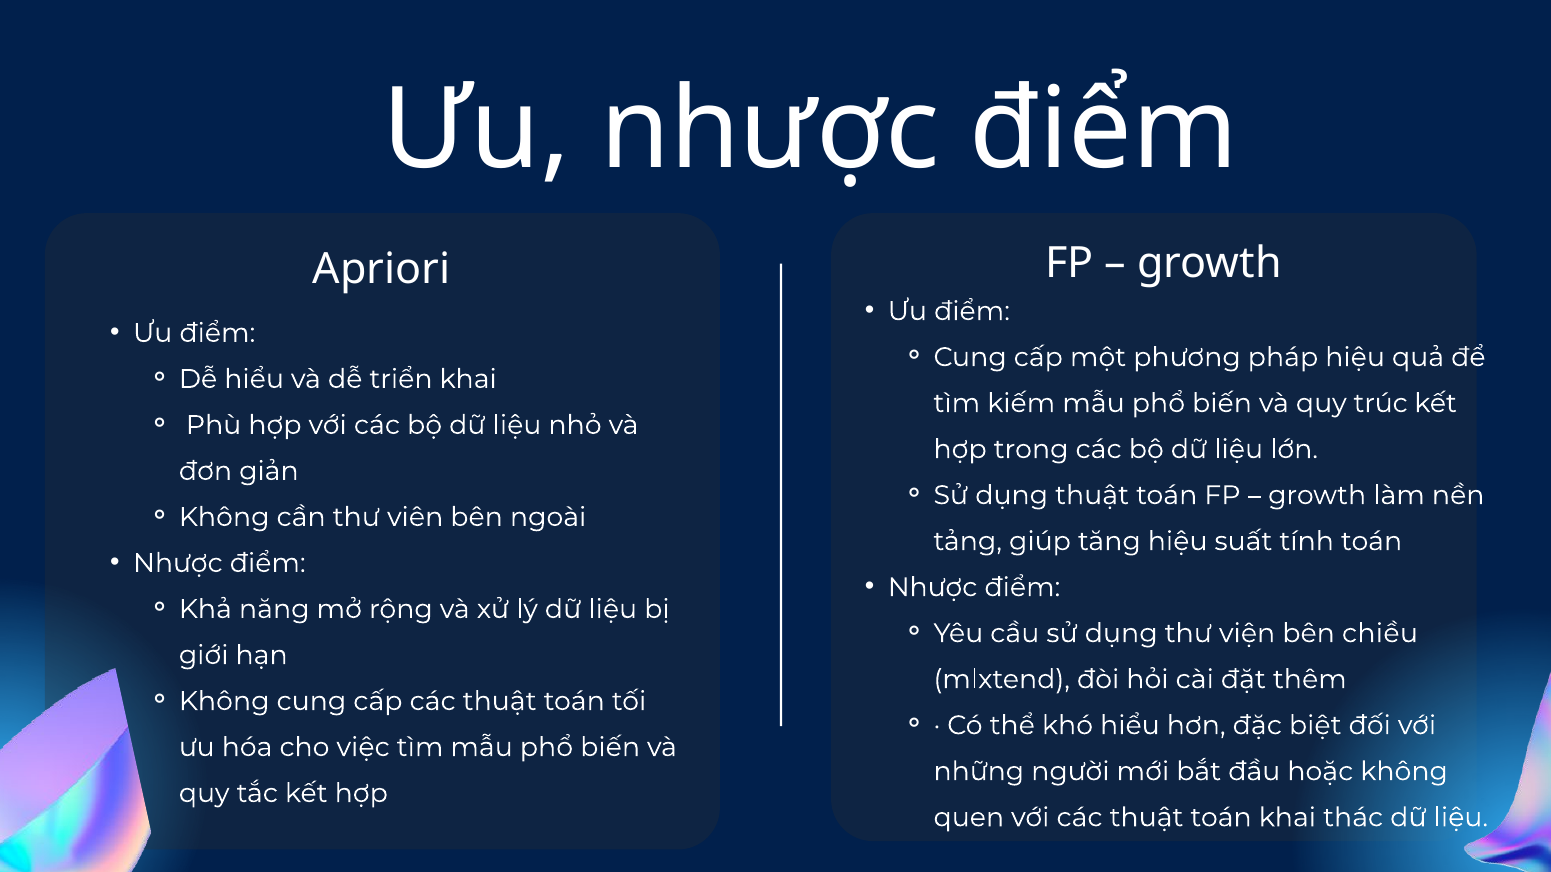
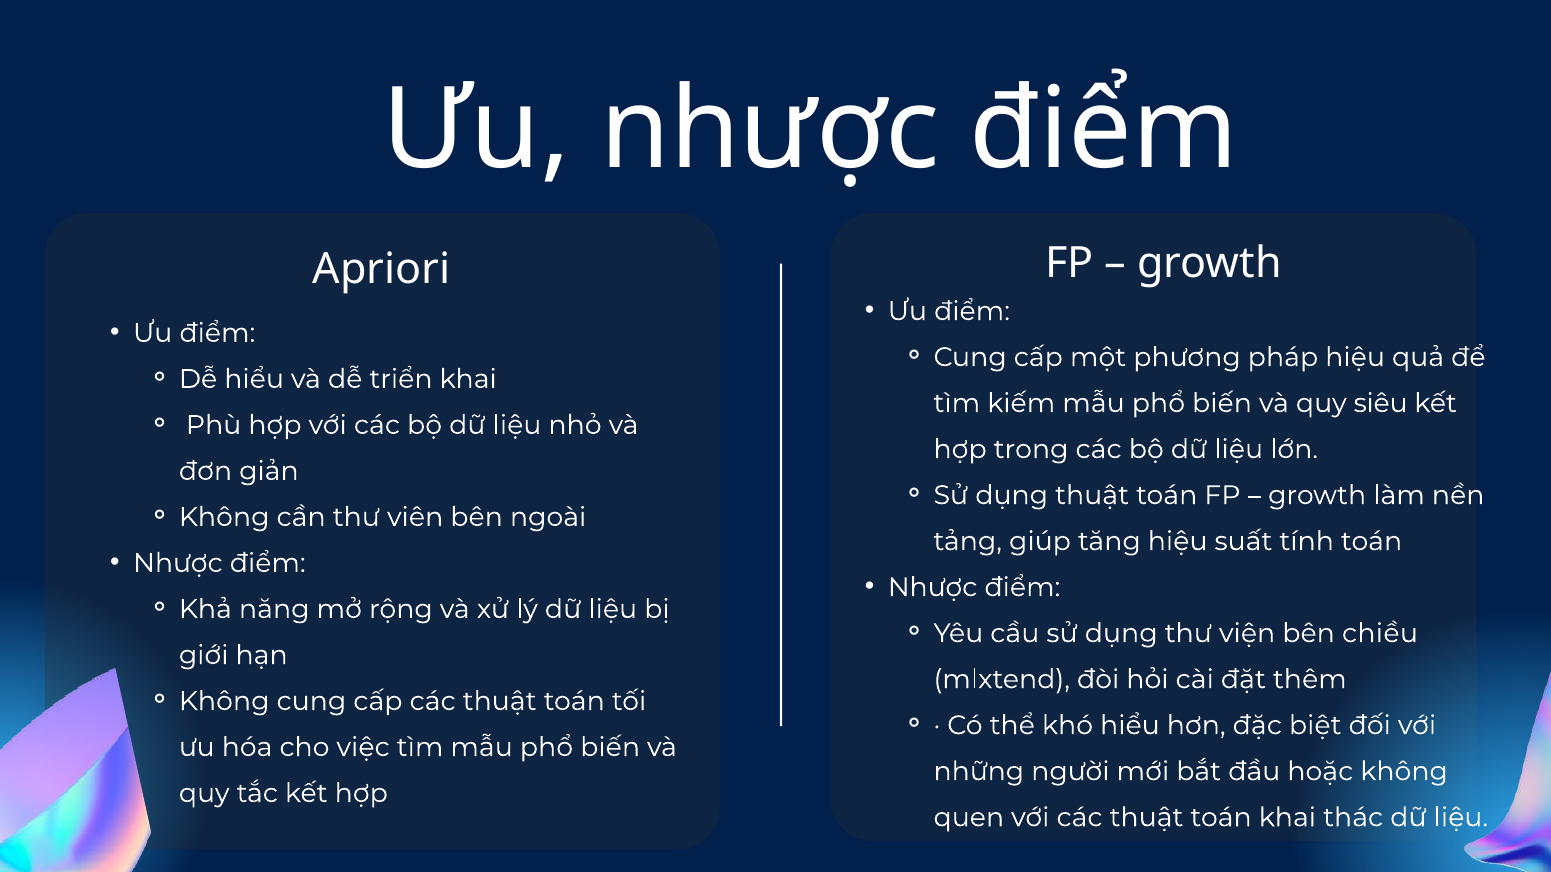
trúc: trúc -> siêu (1381, 403)
